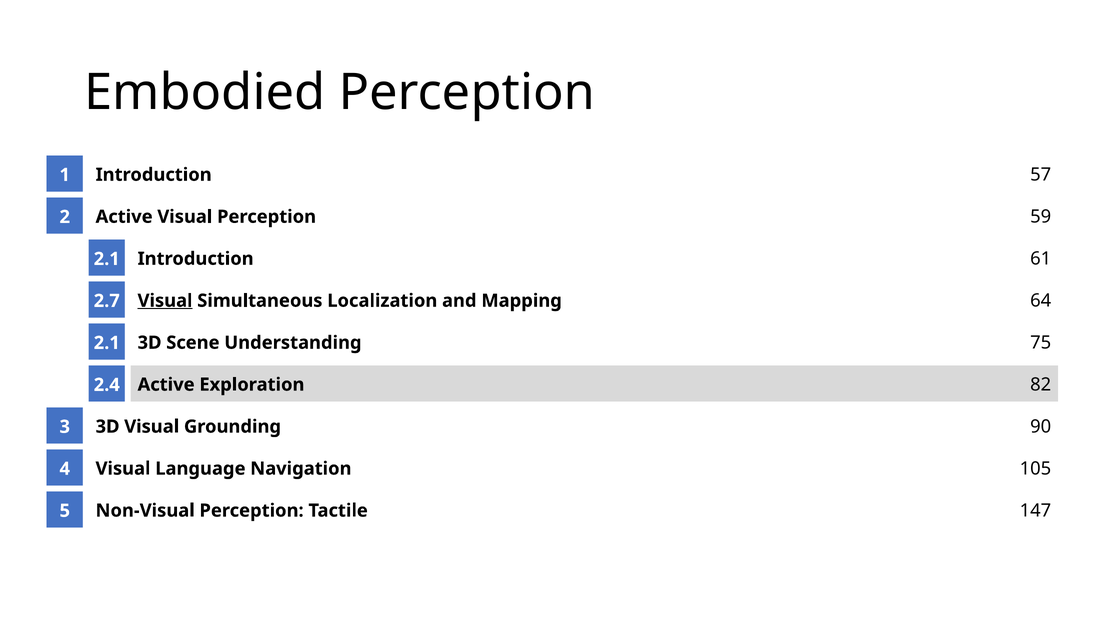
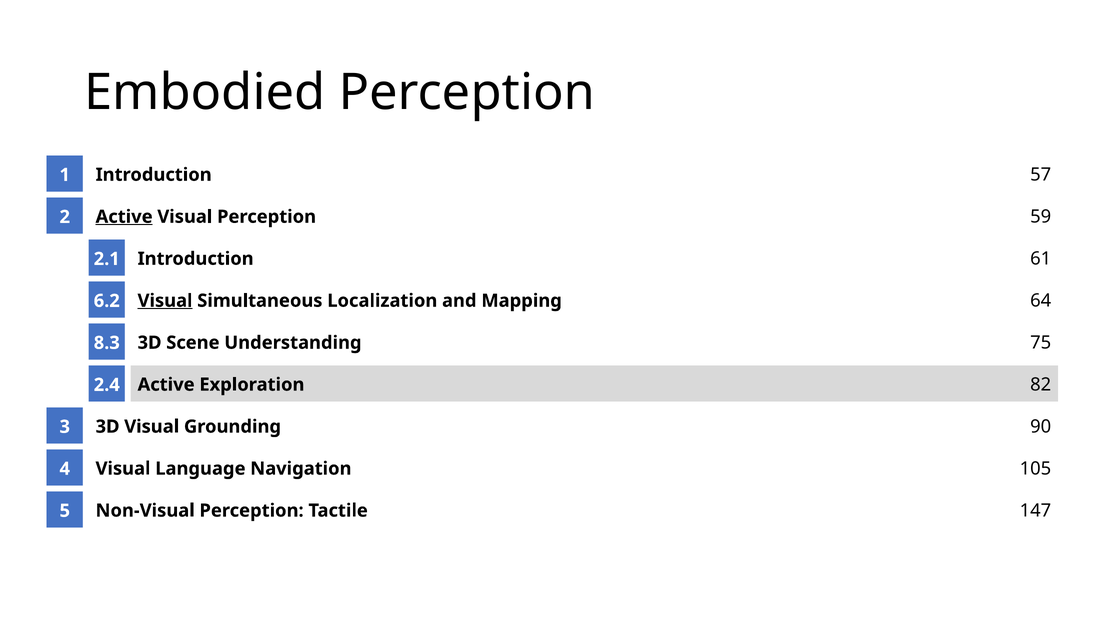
Active underline: none -> present (124, 217)
2.7: 2.7 -> 6.2 (107, 301)
2.1: 2.1 -> 8.3 (107, 343)
